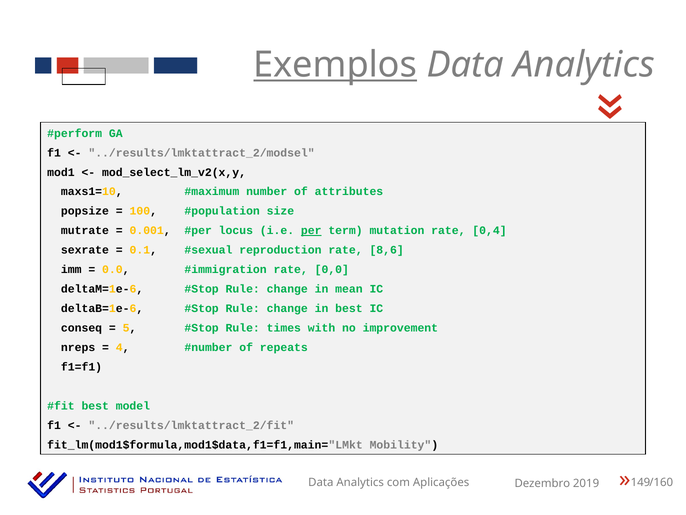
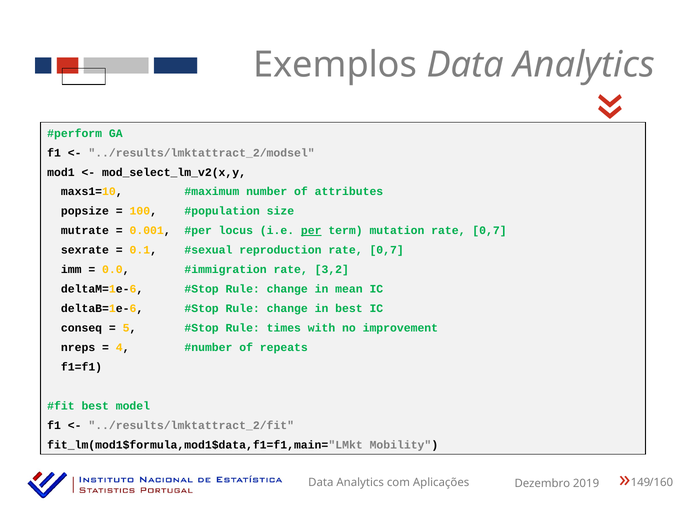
Exemplos underline: present -> none (335, 65)
mutation rate 0,4: 0,4 -> 0,7 (489, 230)
reproduction rate 8,6: 8,6 -> 0,7 (387, 250)
0,0: 0,0 -> 3,2 (332, 269)
